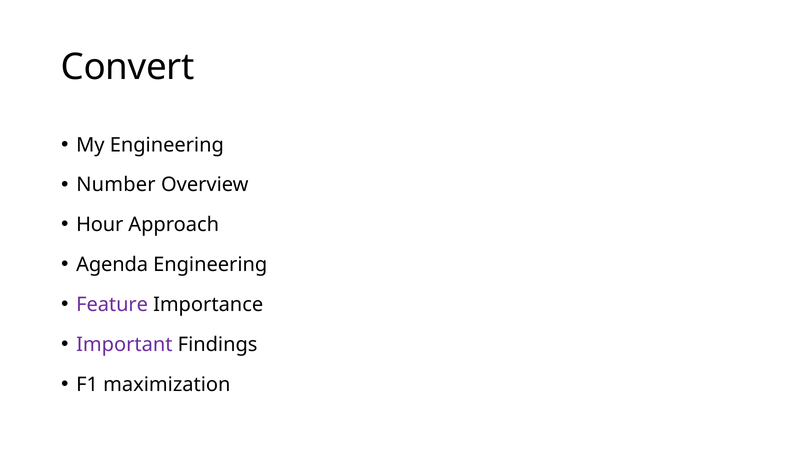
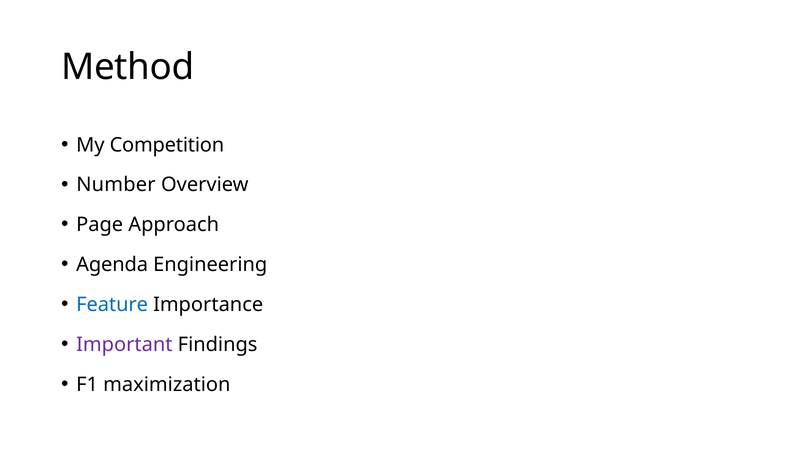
Convert: Convert -> Method (128, 67)
My Engineering: Engineering -> Competition (167, 145)
Hour: Hour -> Page (100, 225)
Feature colour: purple -> blue (112, 305)
